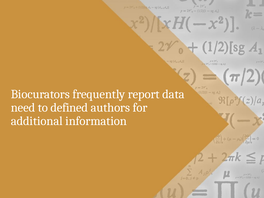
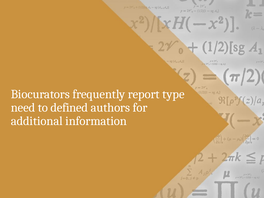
data: data -> type (173, 94)
